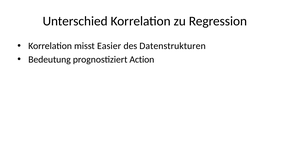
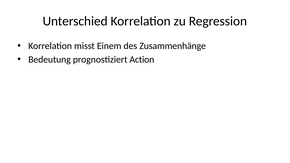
Easier: Easier -> Einem (109, 46)
Datenstrukturen: Datenstrukturen -> Zusammenhänge (173, 46)
